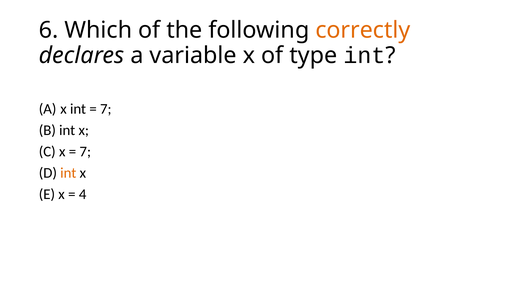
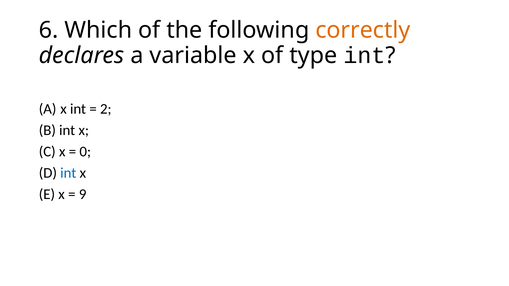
7: 7 -> 2 (106, 109)
7: 7 -> 0 (85, 152)
int colour: orange -> blue (68, 173)
4: 4 -> 9 (83, 195)
